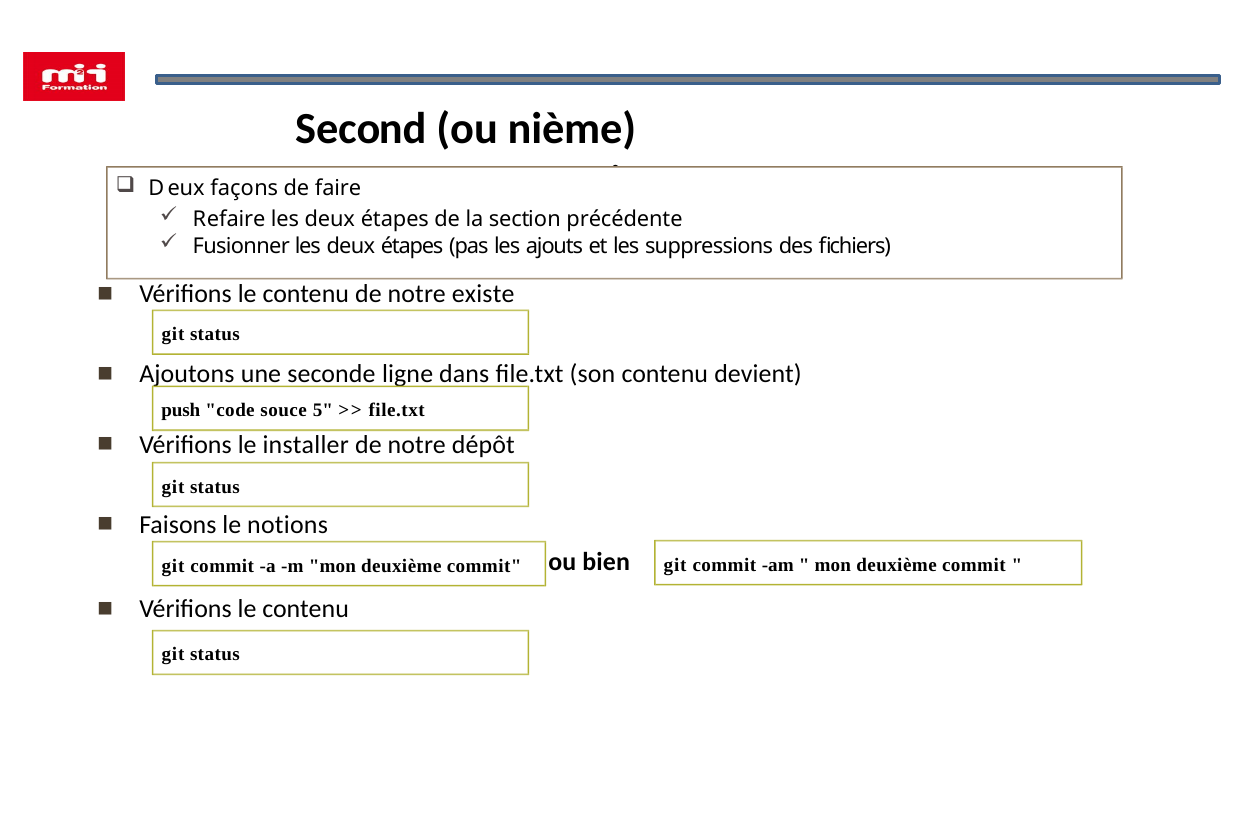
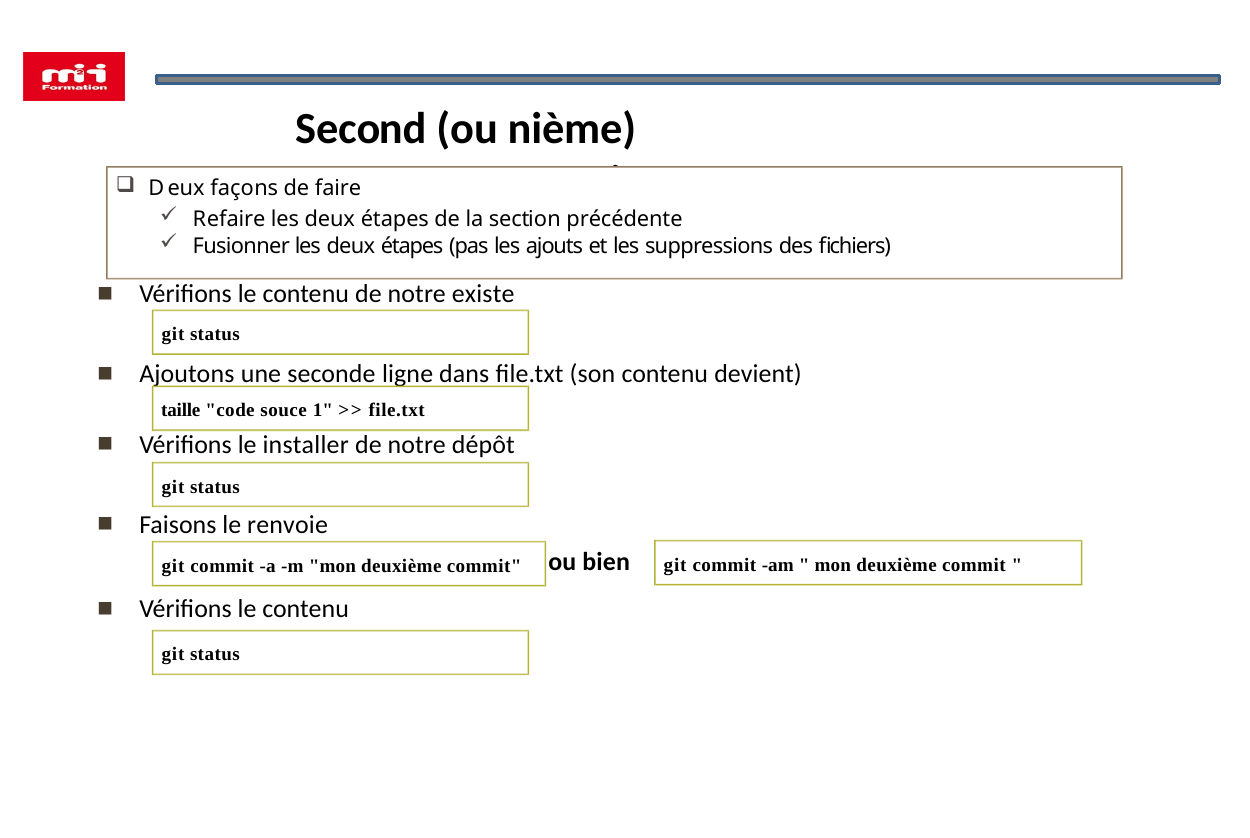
push: push -> taille (181, 410)
5: 5 -> 1 (323, 410)
notions: notions -> renvoie (288, 524)
